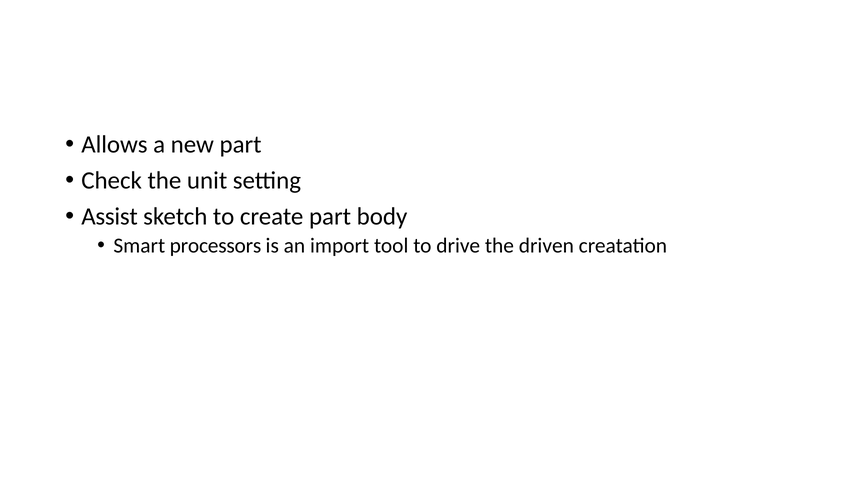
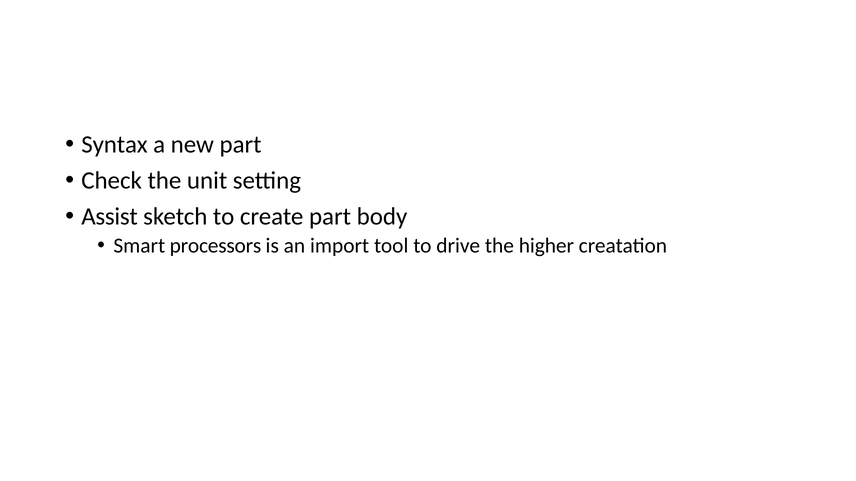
Allows: Allows -> Syntax (114, 145)
driven: driven -> higher (546, 246)
